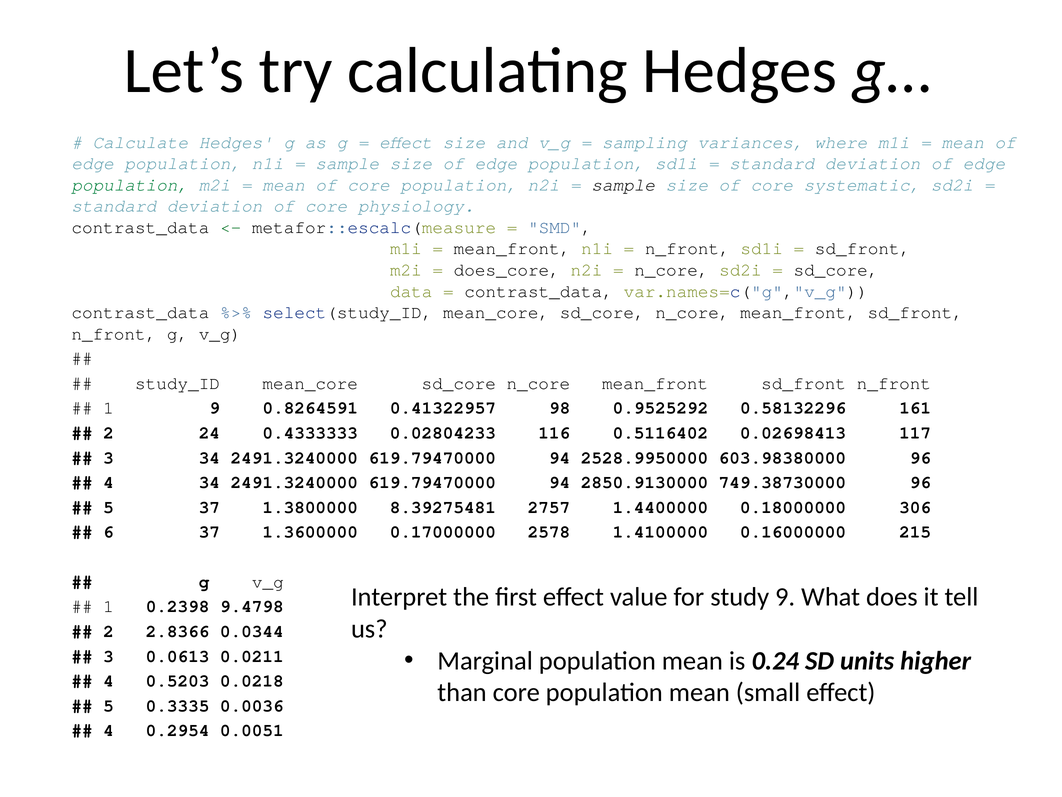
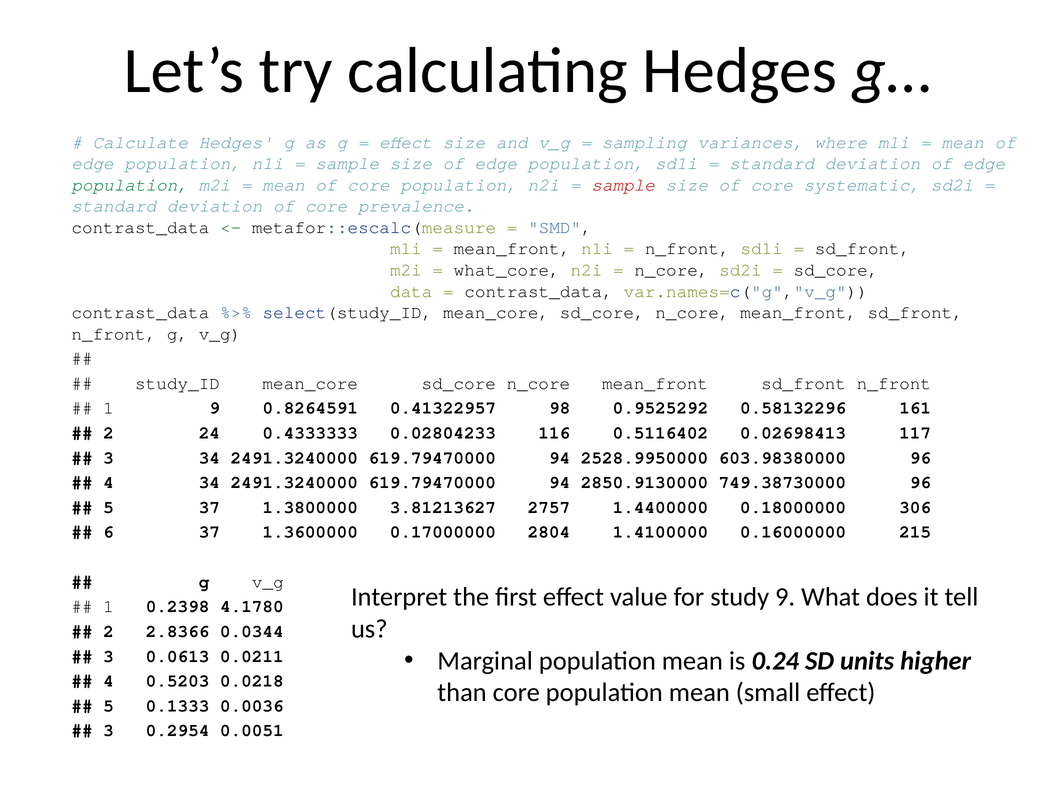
sample colour: black -> red (623, 185)
physiology: physiology -> prevalence (416, 206)
does_core: does_core -> what_core (507, 270)
8.39275481: 8.39275481 -> 3.81213627 (443, 507)
2578: 2578 -> 2804 (549, 532)
9.4798: 9.4798 -> 4.1780 (252, 606)
0.3335: 0.3335 -> 0.1333 (178, 705)
4: 4 -> 3 (109, 730)
